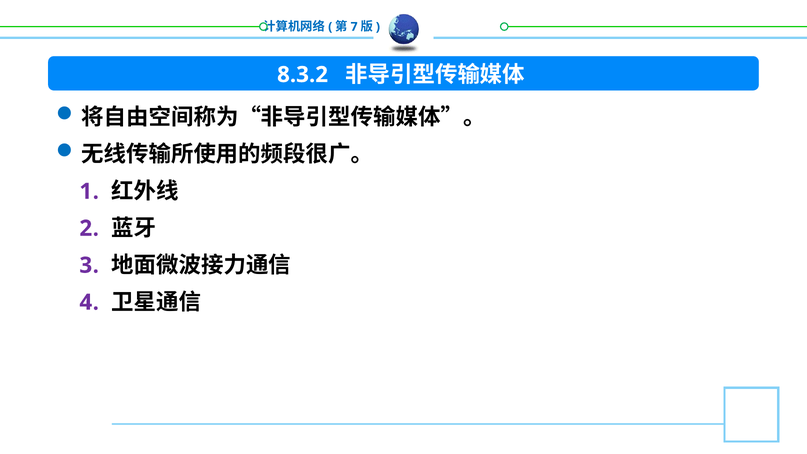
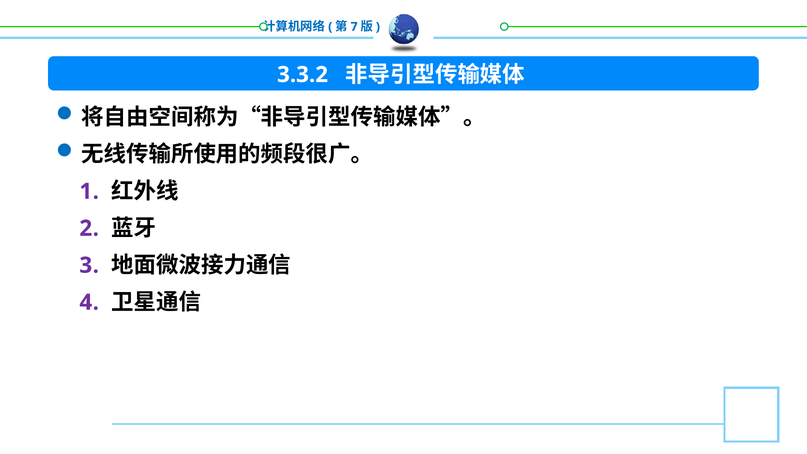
8.3.2: 8.3.2 -> 3.3.2 (303, 75)
